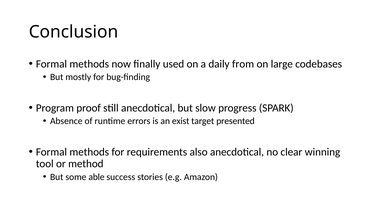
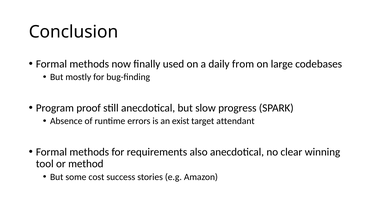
presented: presented -> attendant (235, 121)
able: able -> cost (96, 177)
